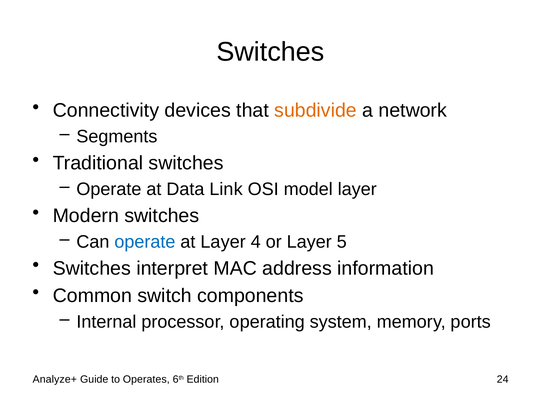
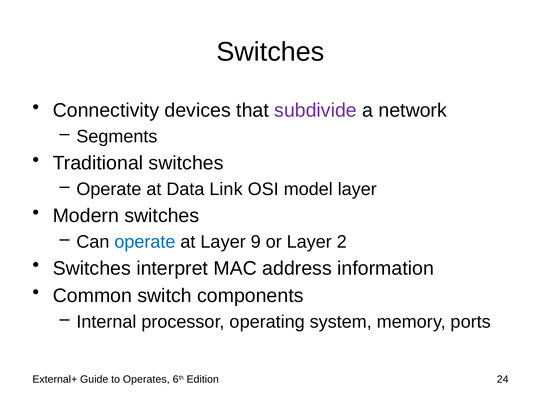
subdivide colour: orange -> purple (316, 110)
4: 4 -> 9 (256, 242)
5: 5 -> 2 (342, 242)
Analyze+: Analyze+ -> External+ (55, 379)
